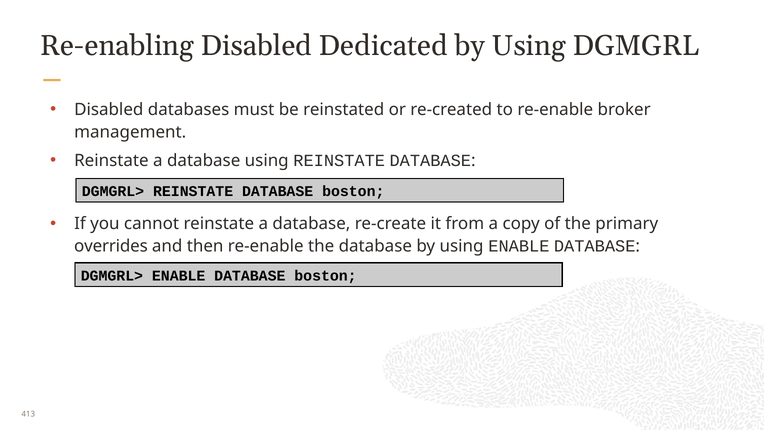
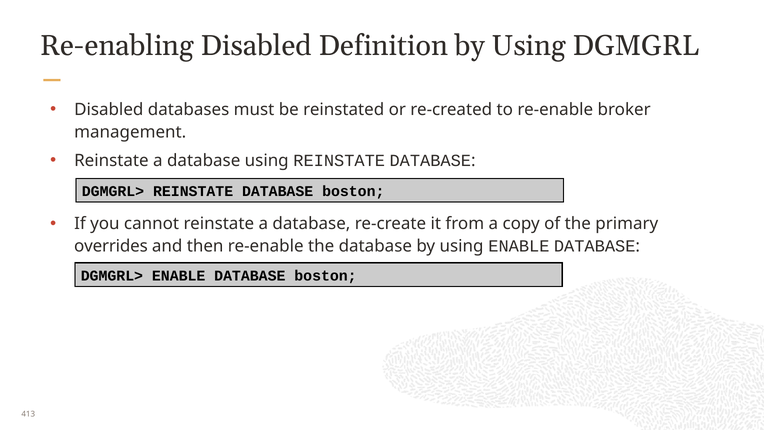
Dedicated: Dedicated -> Definition (383, 46)
